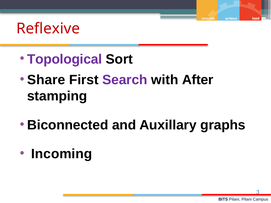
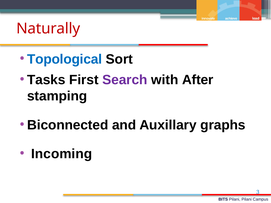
Reflexive: Reflexive -> Naturally (48, 29)
Topological colour: purple -> blue (65, 59)
Share: Share -> Tasks (46, 80)
